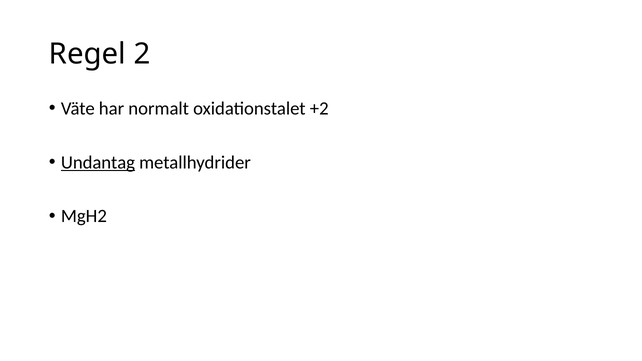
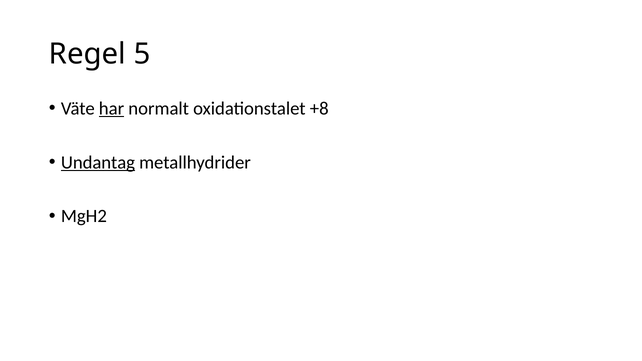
2: 2 -> 5 (142, 54)
har underline: none -> present (112, 109)
+2: +2 -> +8 (319, 109)
